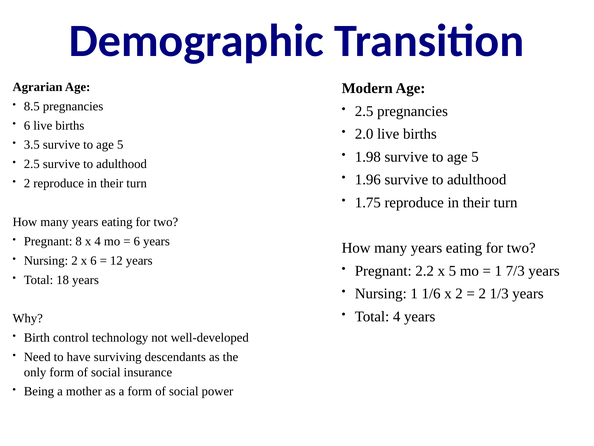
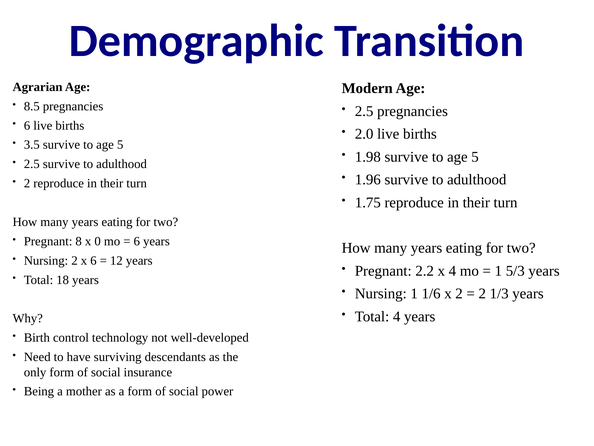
x 4: 4 -> 0 (98, 241)
x 5: 5 -> 4 (452, 271)
7/3: 7/3 -> 5/3 (515, 271)
